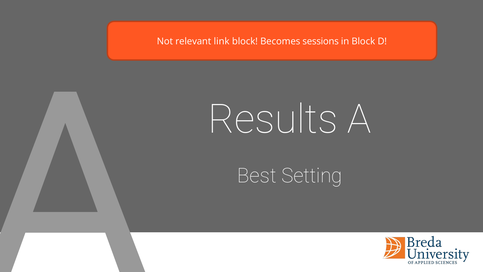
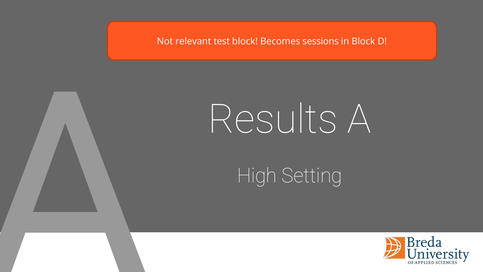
link: link -> test (222, 41)
Best: Best -> High (257, 176)
